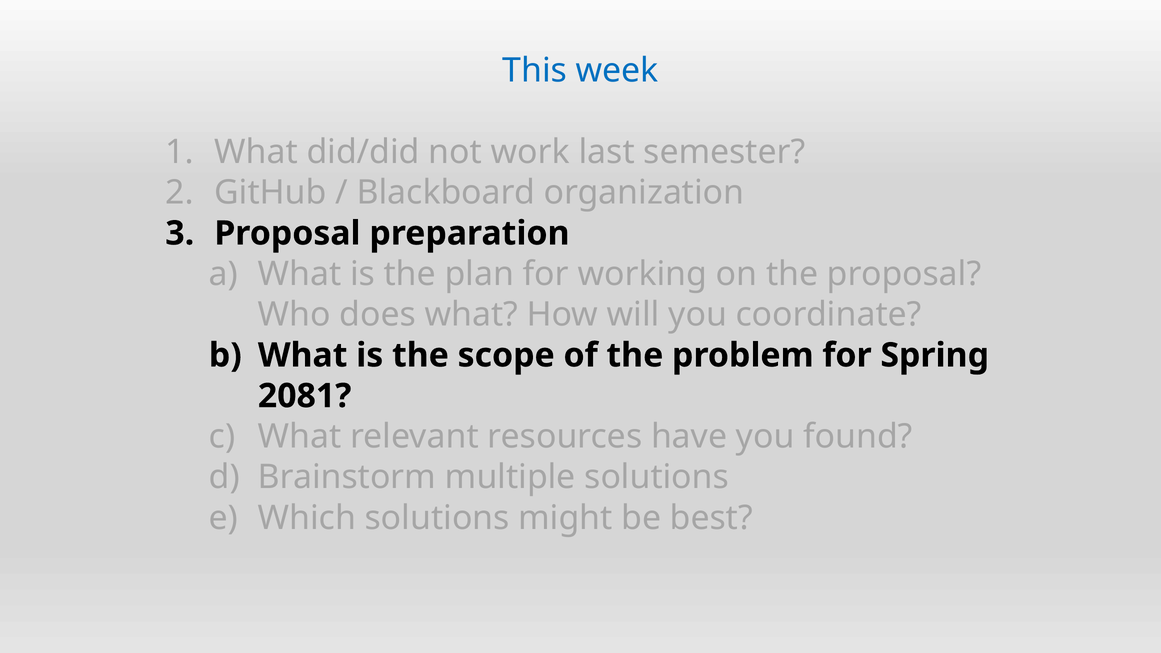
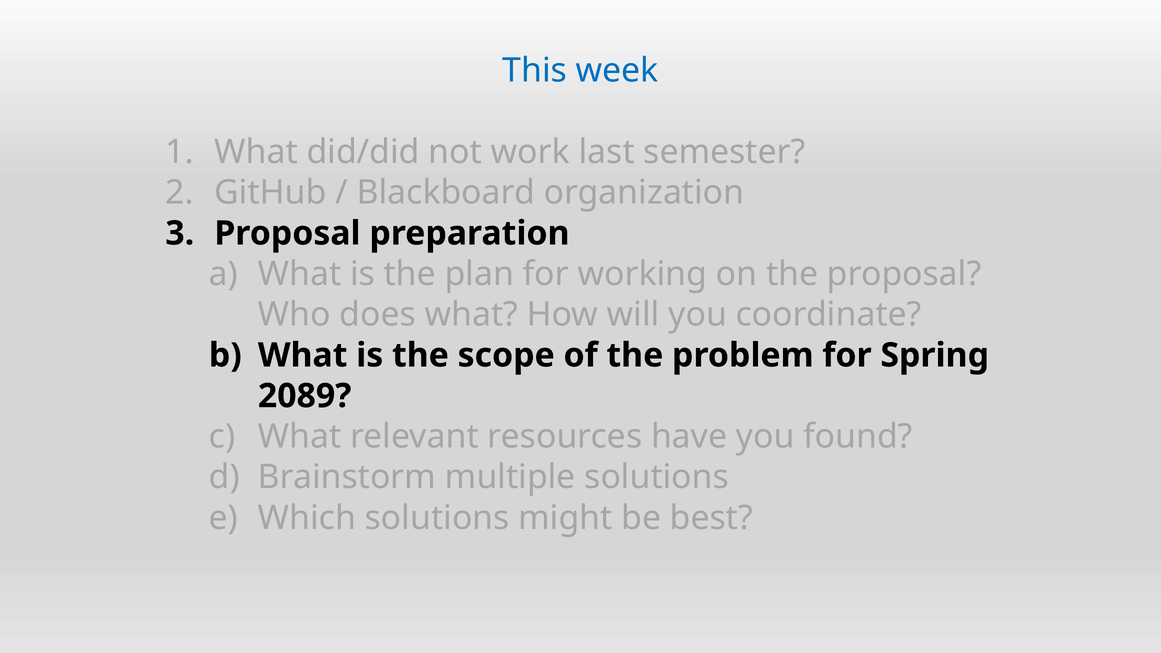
2081: 2081 -> 2089 (305, 396)
